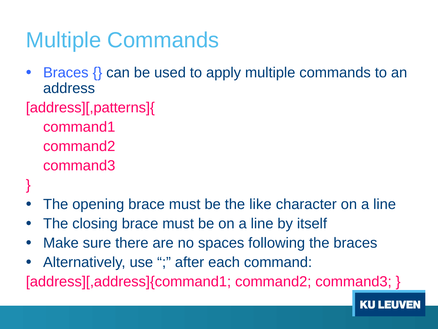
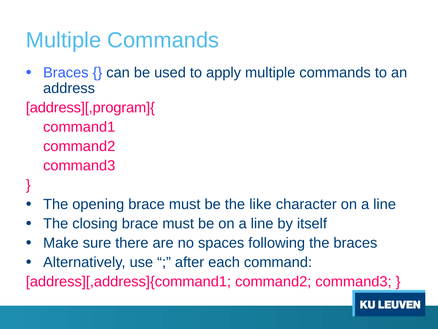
address][,patterns]{: address][,patterns]{ -> address][,program]{ (90, 108)
